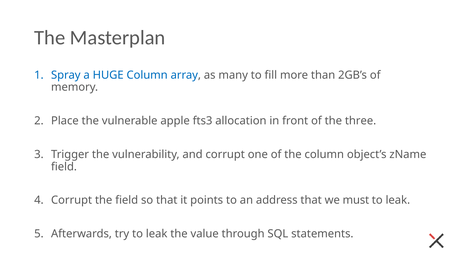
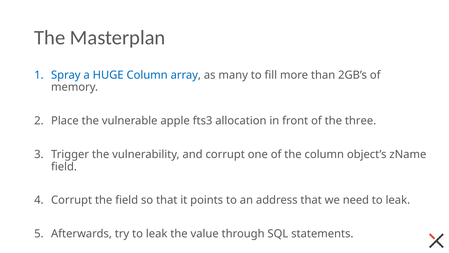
must: must -> need (356, 200)
